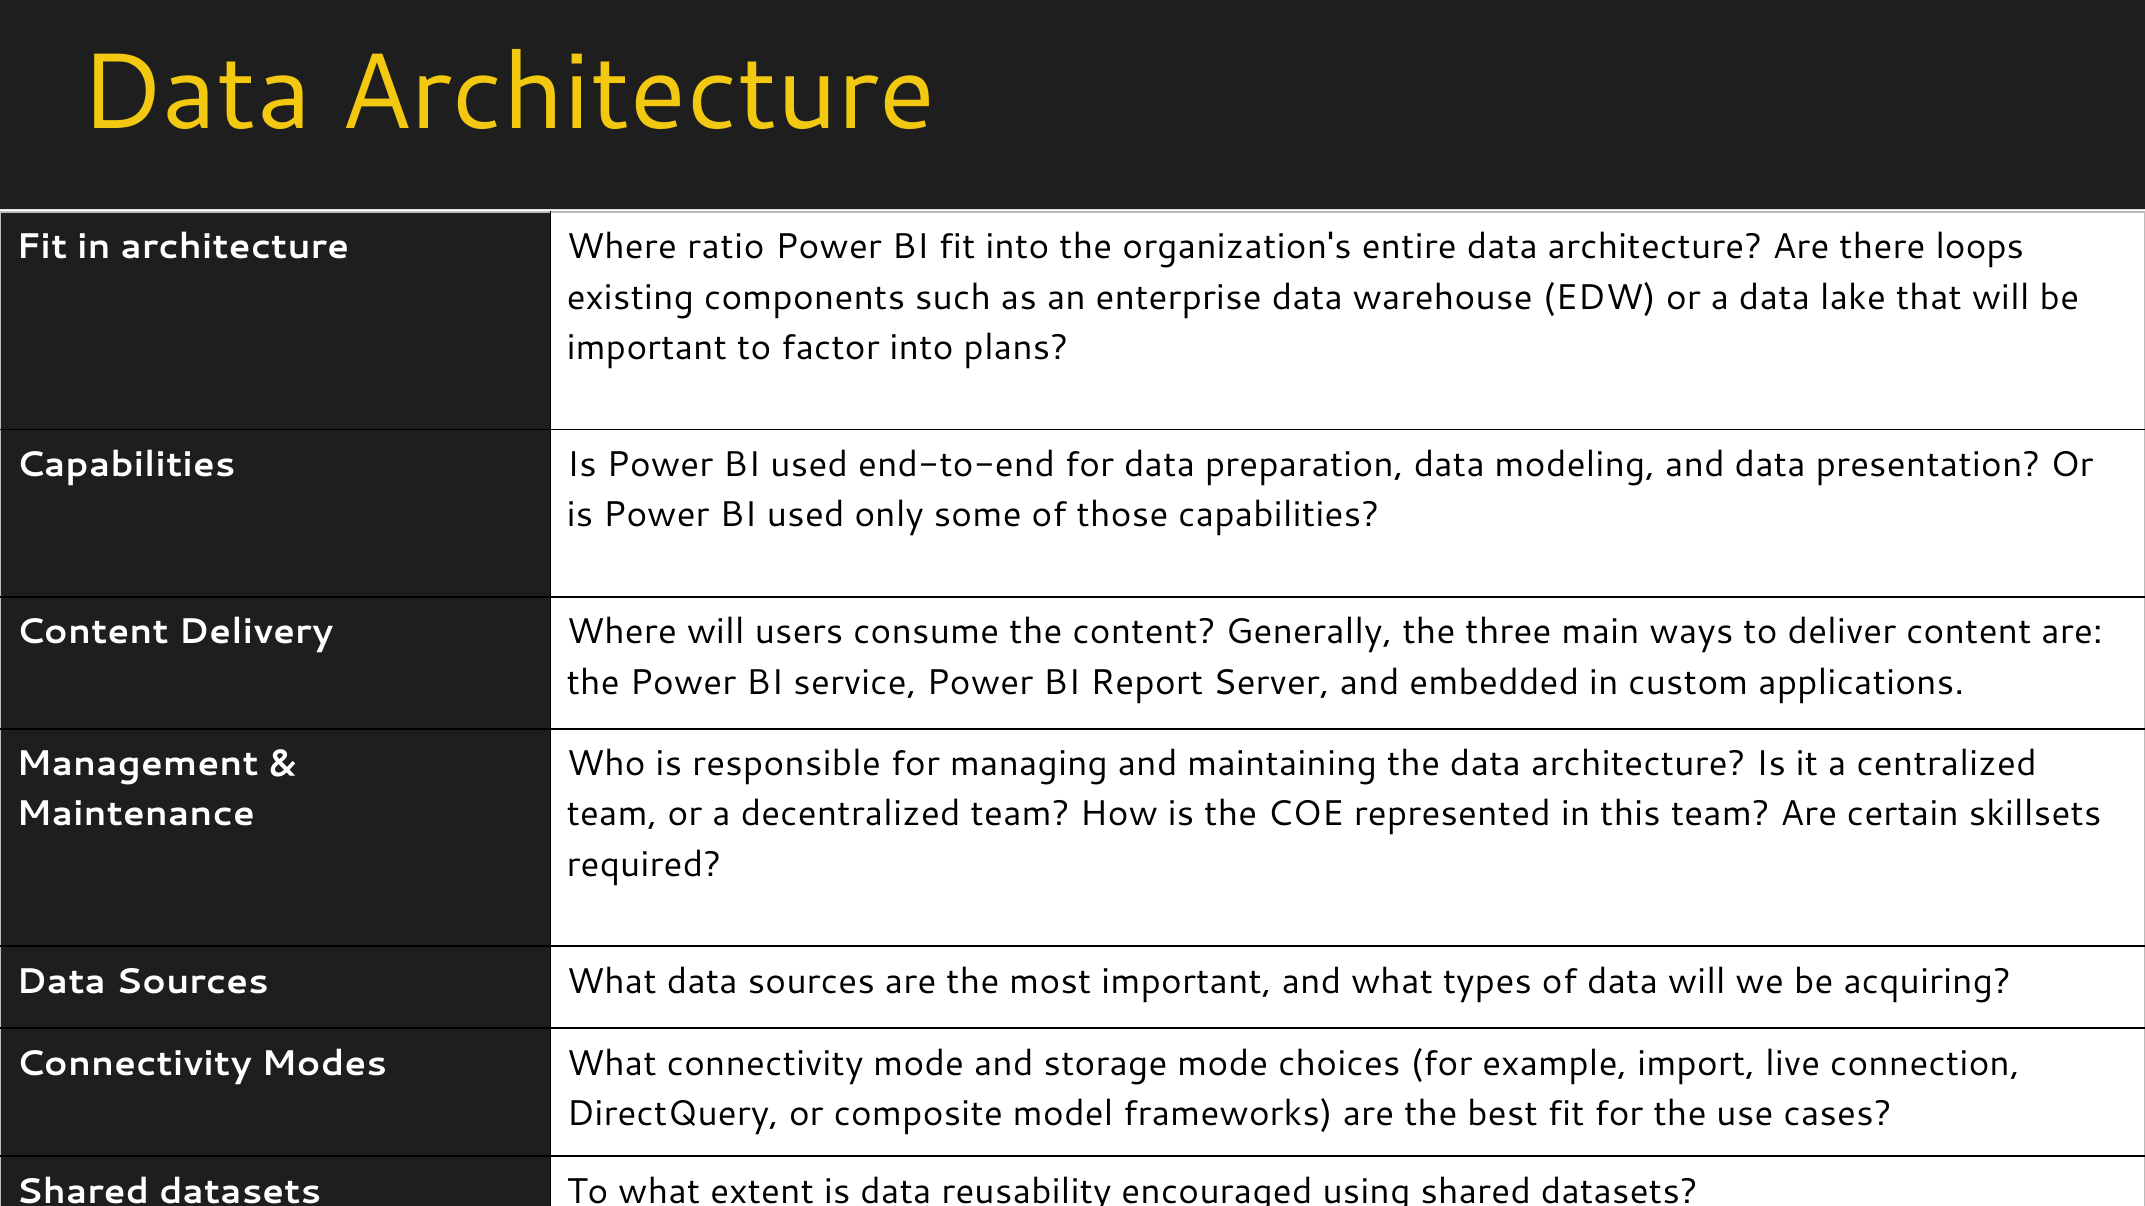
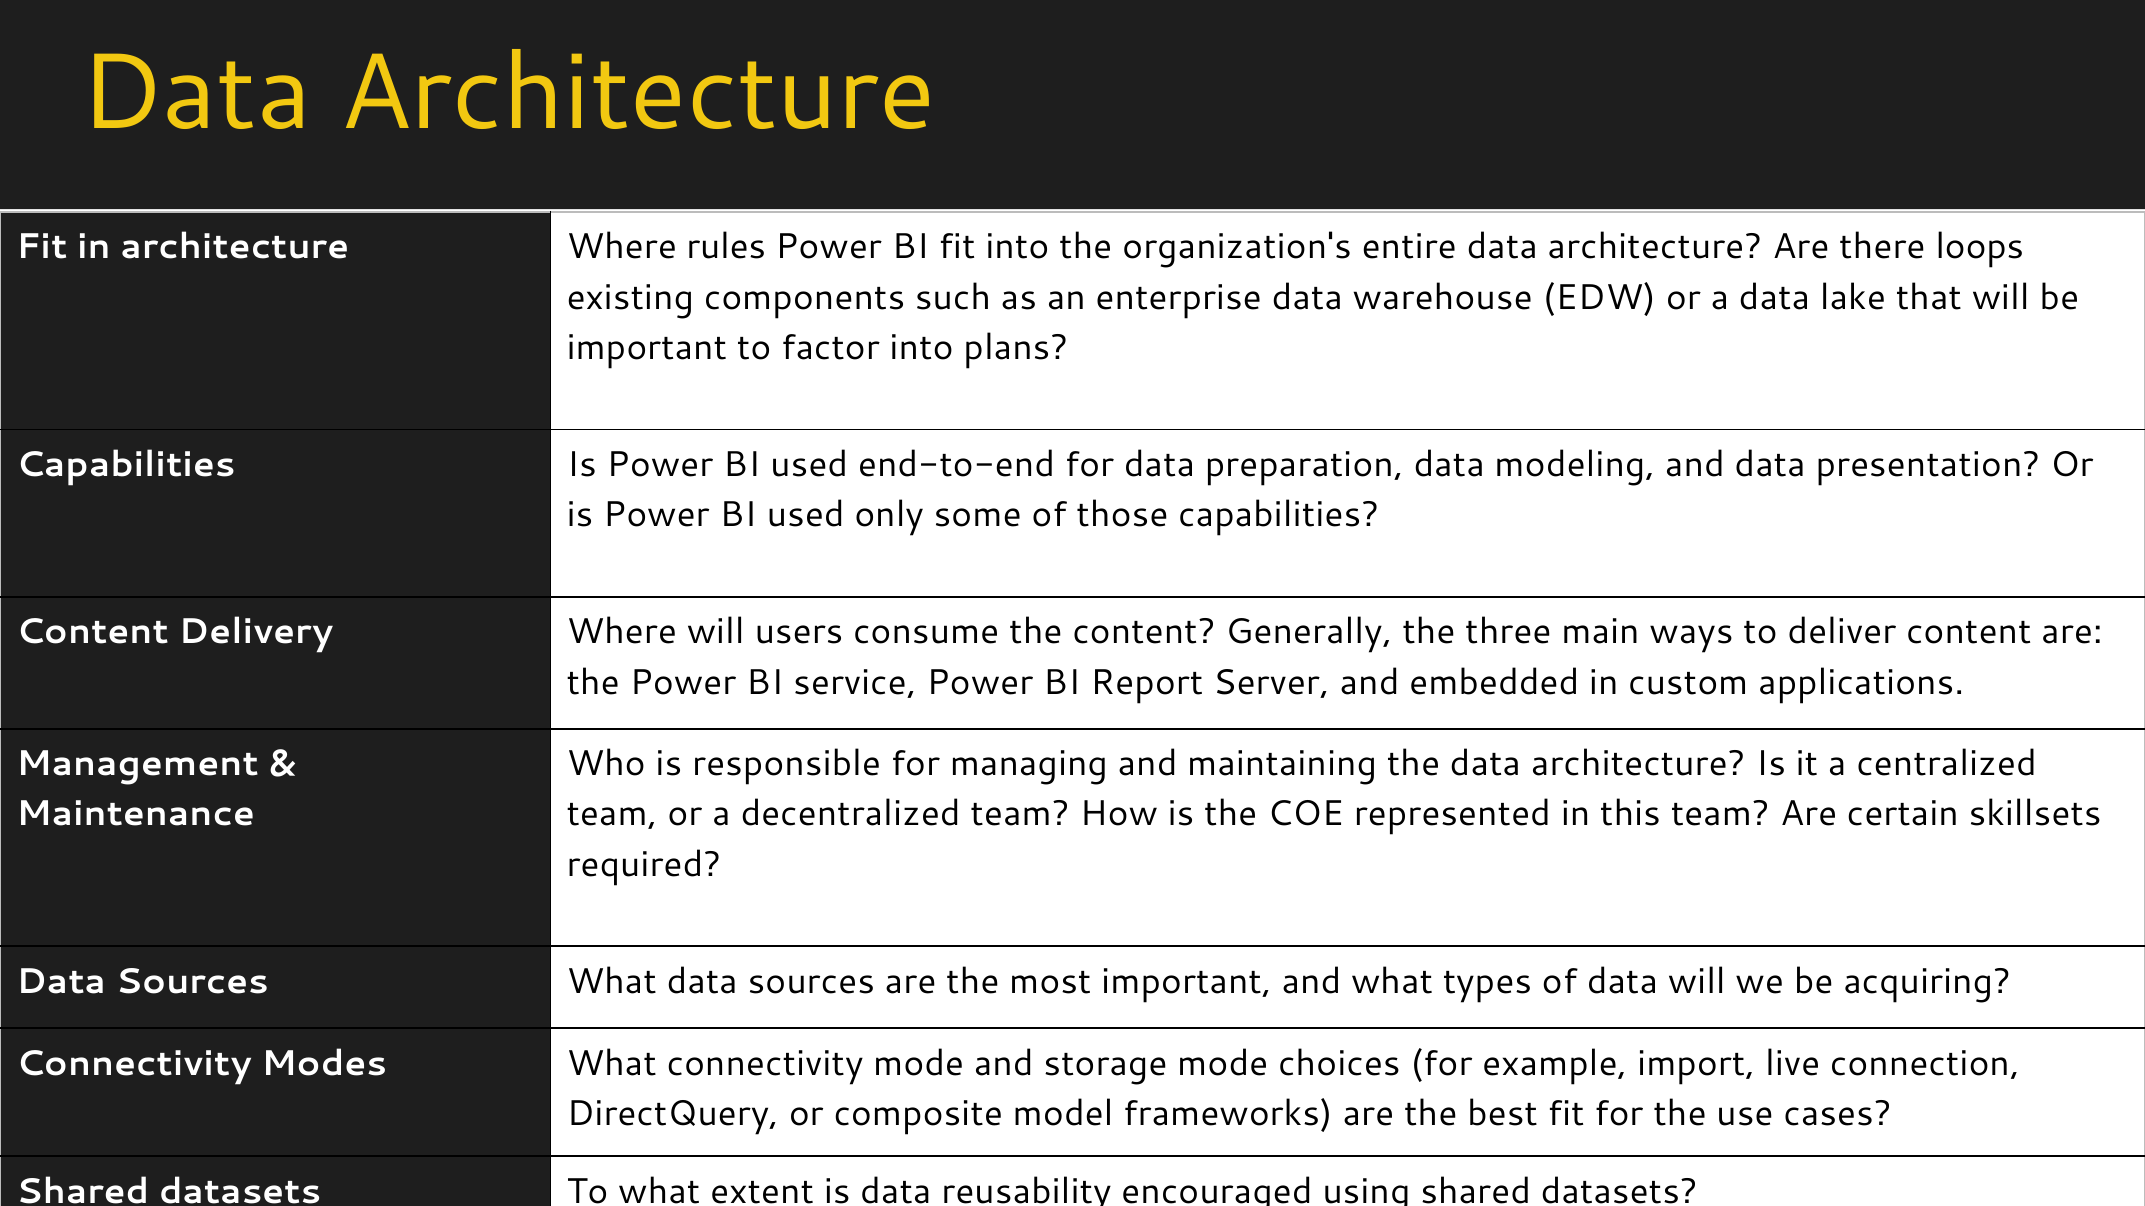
ratio: ratio -> rules (726, 247)
